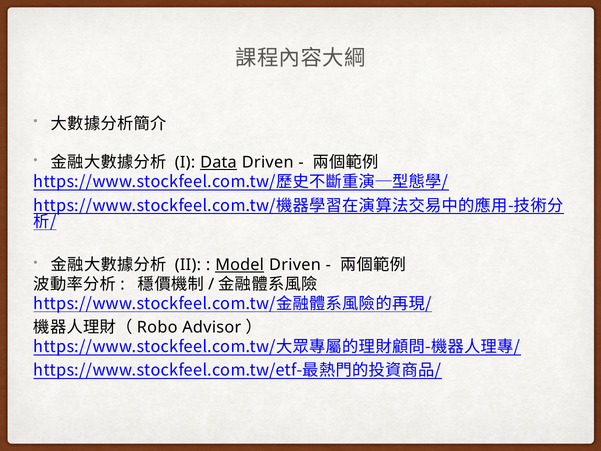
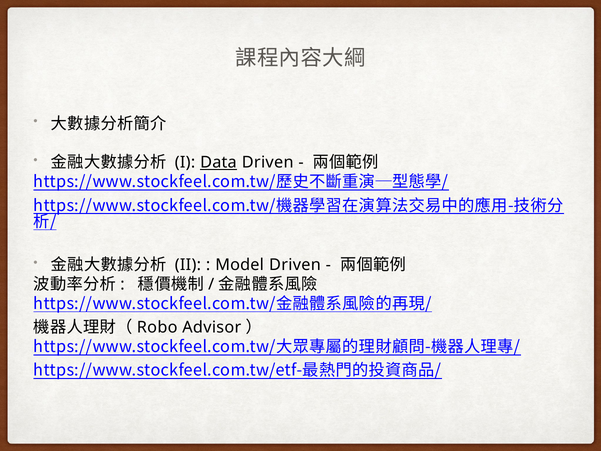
Model underline: present -> none (240, 265)
